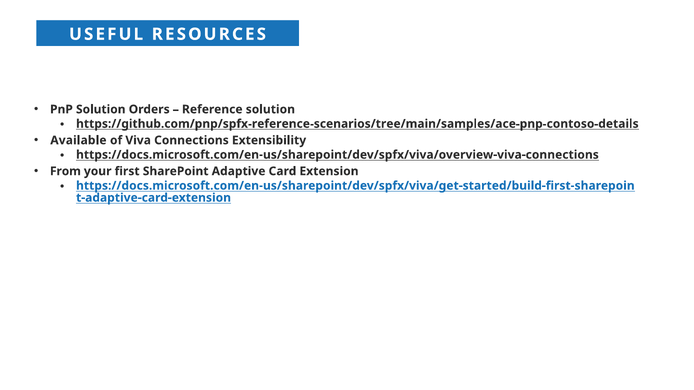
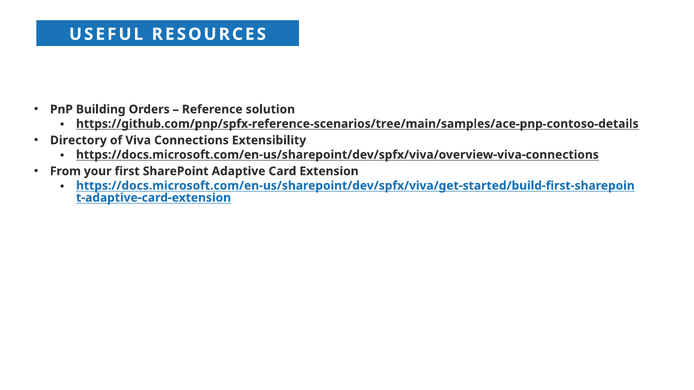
PnP Solution: Solution -> Building (101, 109)
Available: Available -> Directory (78, 140)
